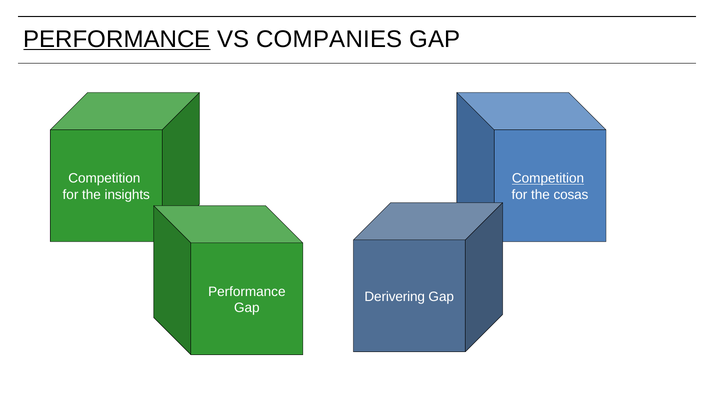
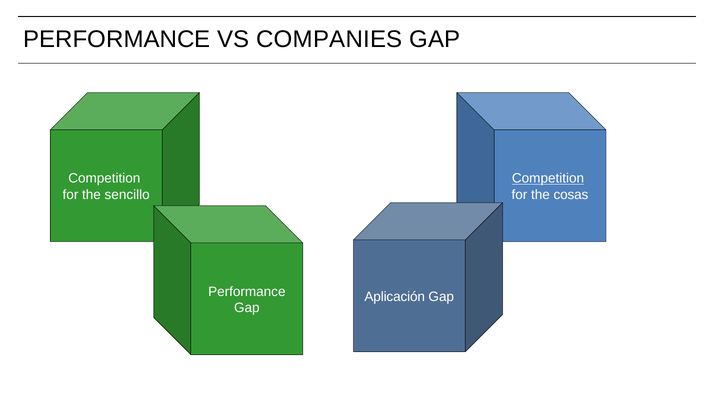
PERFORMANCE underline: present -> none (117, 39)
insights: insights -> sencillo (127, 195)
Derivering: Derivering -> Aplicación (395, 297)
